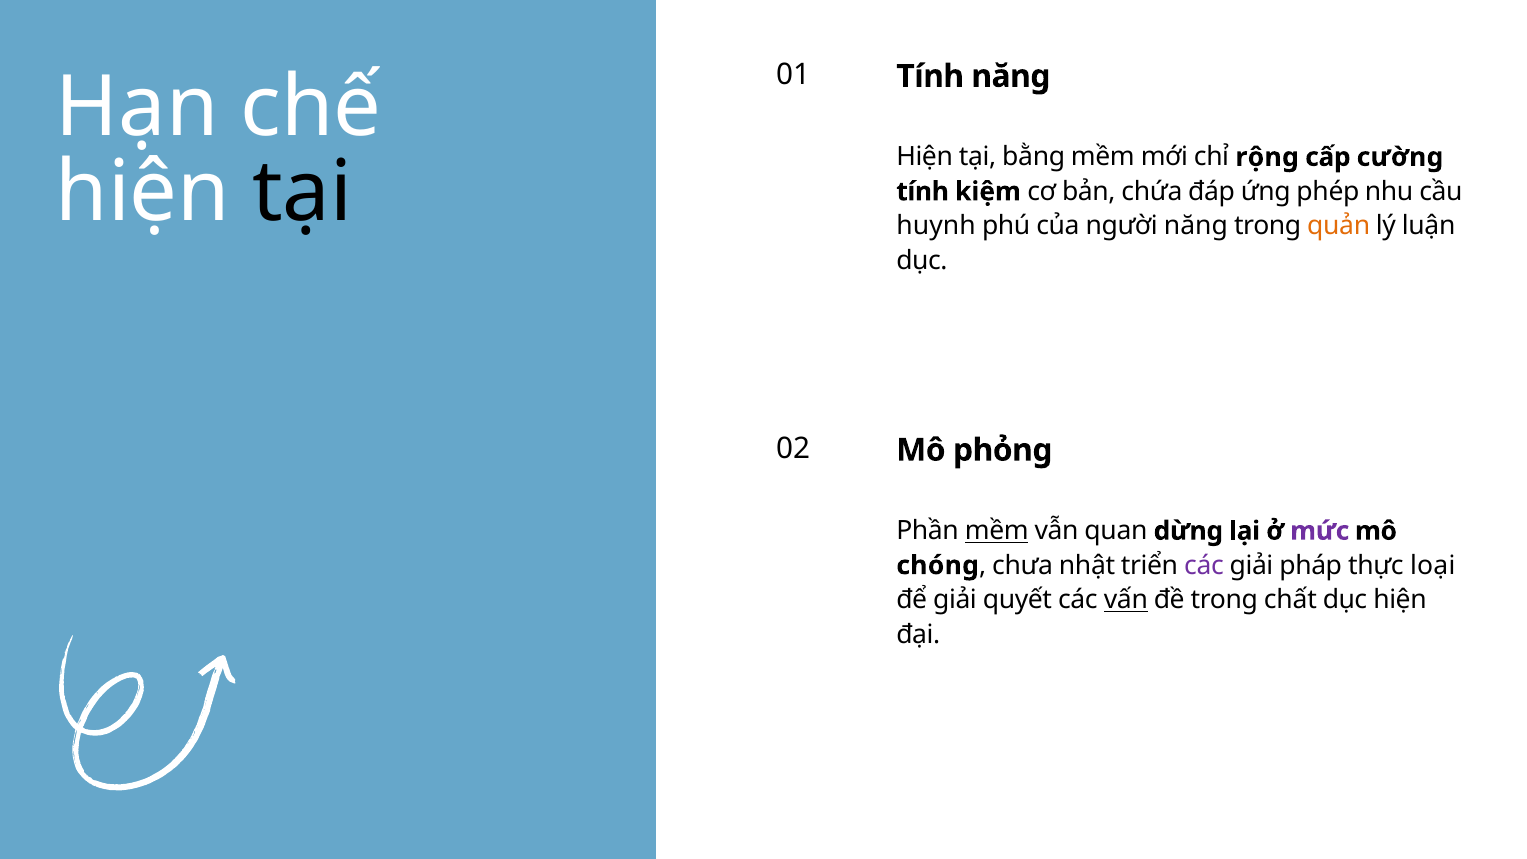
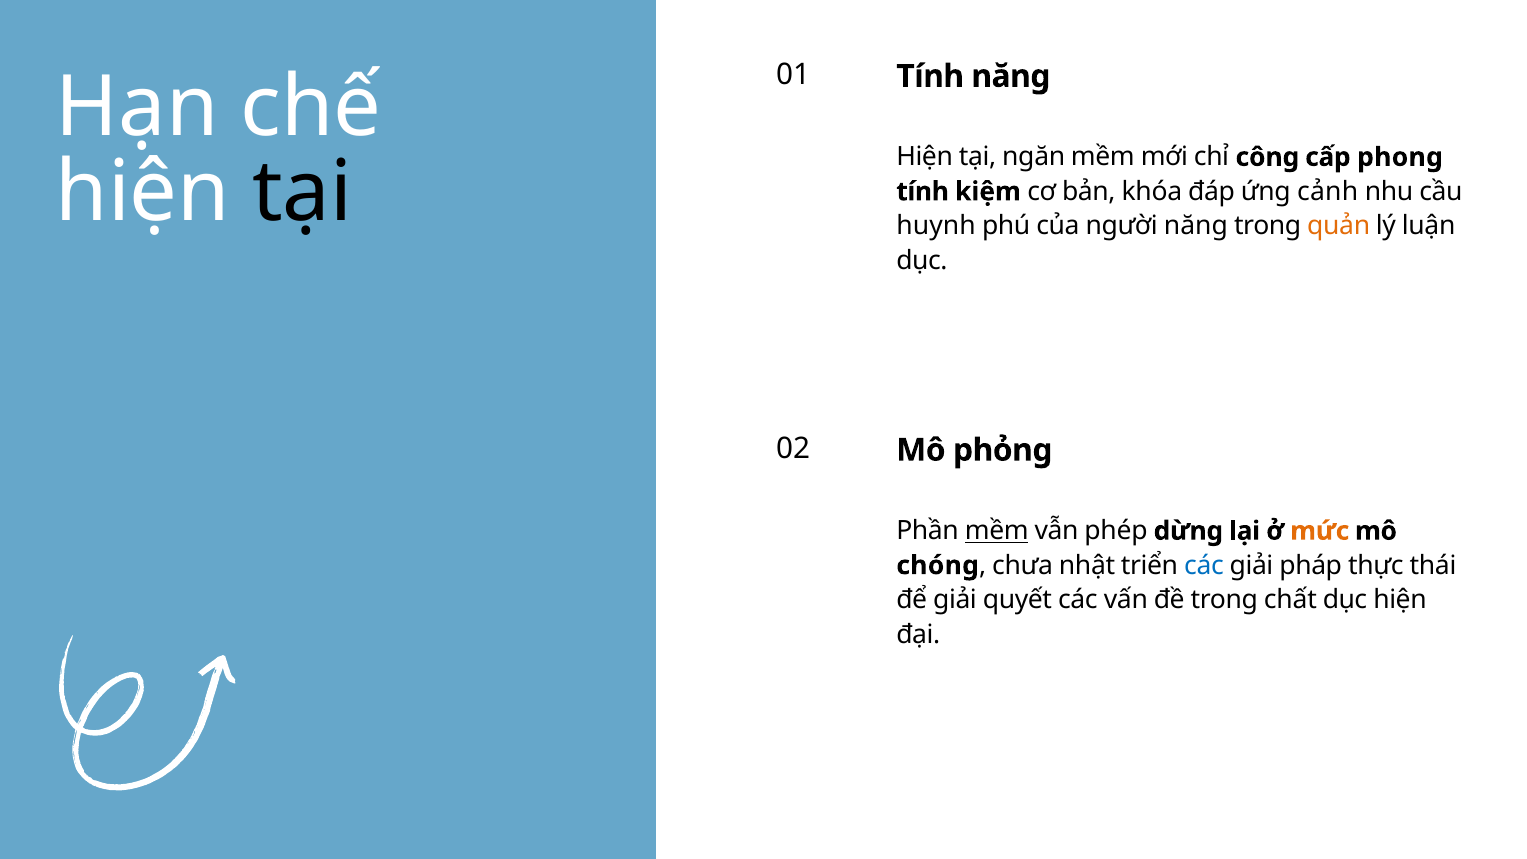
bằng: bằng -> ngăn (1034, 157)
rộng: rộng -> công (1267, 157)
cường: cường -> phong (1400, 157)
chứa: chứa -> khóa (1152, 192)
phép: phép -> cảnh (1328, 192)
quan: quan -> phép (1116, 531)
mức colour: purple -> orange (1320, 531)
các colour: purple -> blue (1204, 565)
loại: loại -> thái (1433, 565)
vấn underline: present -> none (1126, 600)
